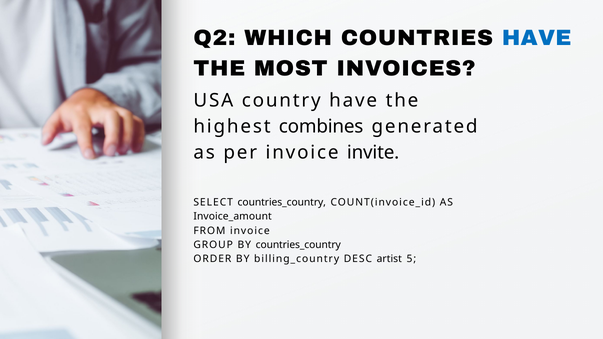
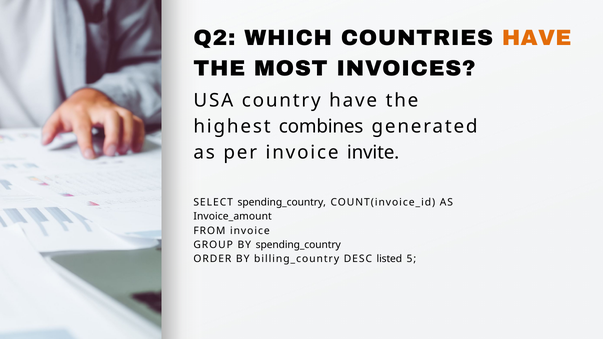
HAVE colour: blue -> orange (537, 38)
SELECT countries_country: countries_country -> spending_country (282, 202)
BY countries_country: countries_country -> spending_country (298, 245)
artist: artist -> listed (389, 259)
